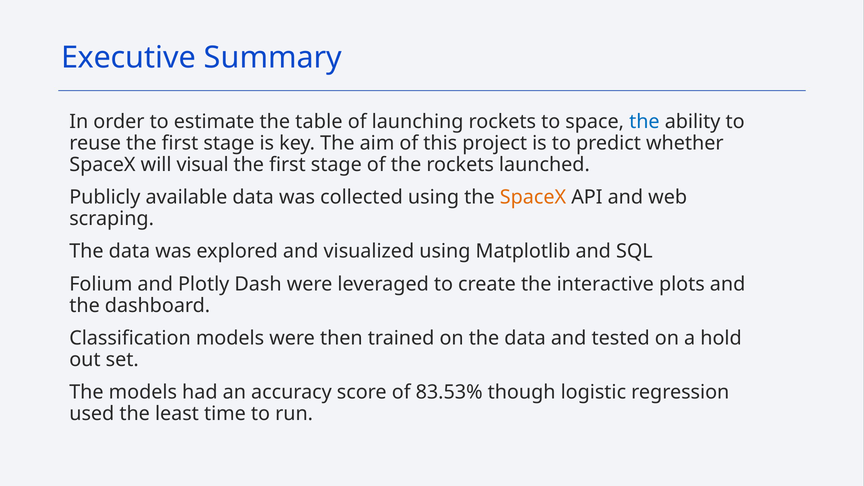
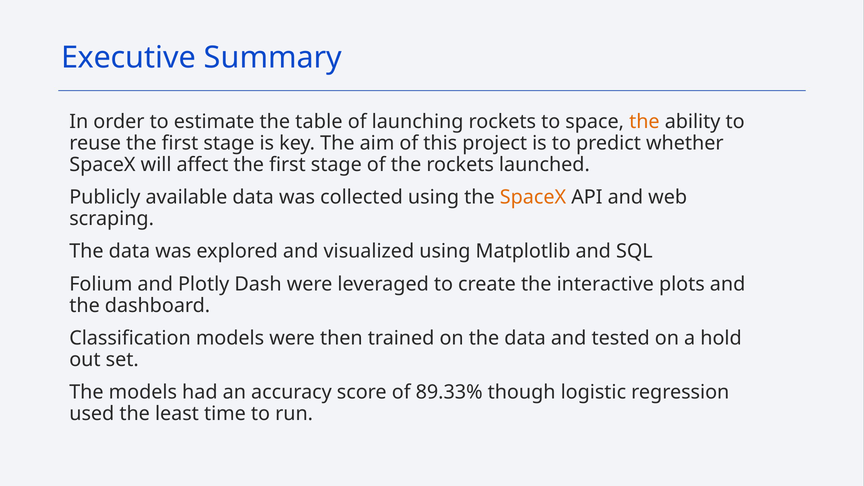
the colour: blue -> orange (644, 122)
visual: visual -> affect (203, 165)
83.53%: 83.53% -> 89.33% (449, 392)
